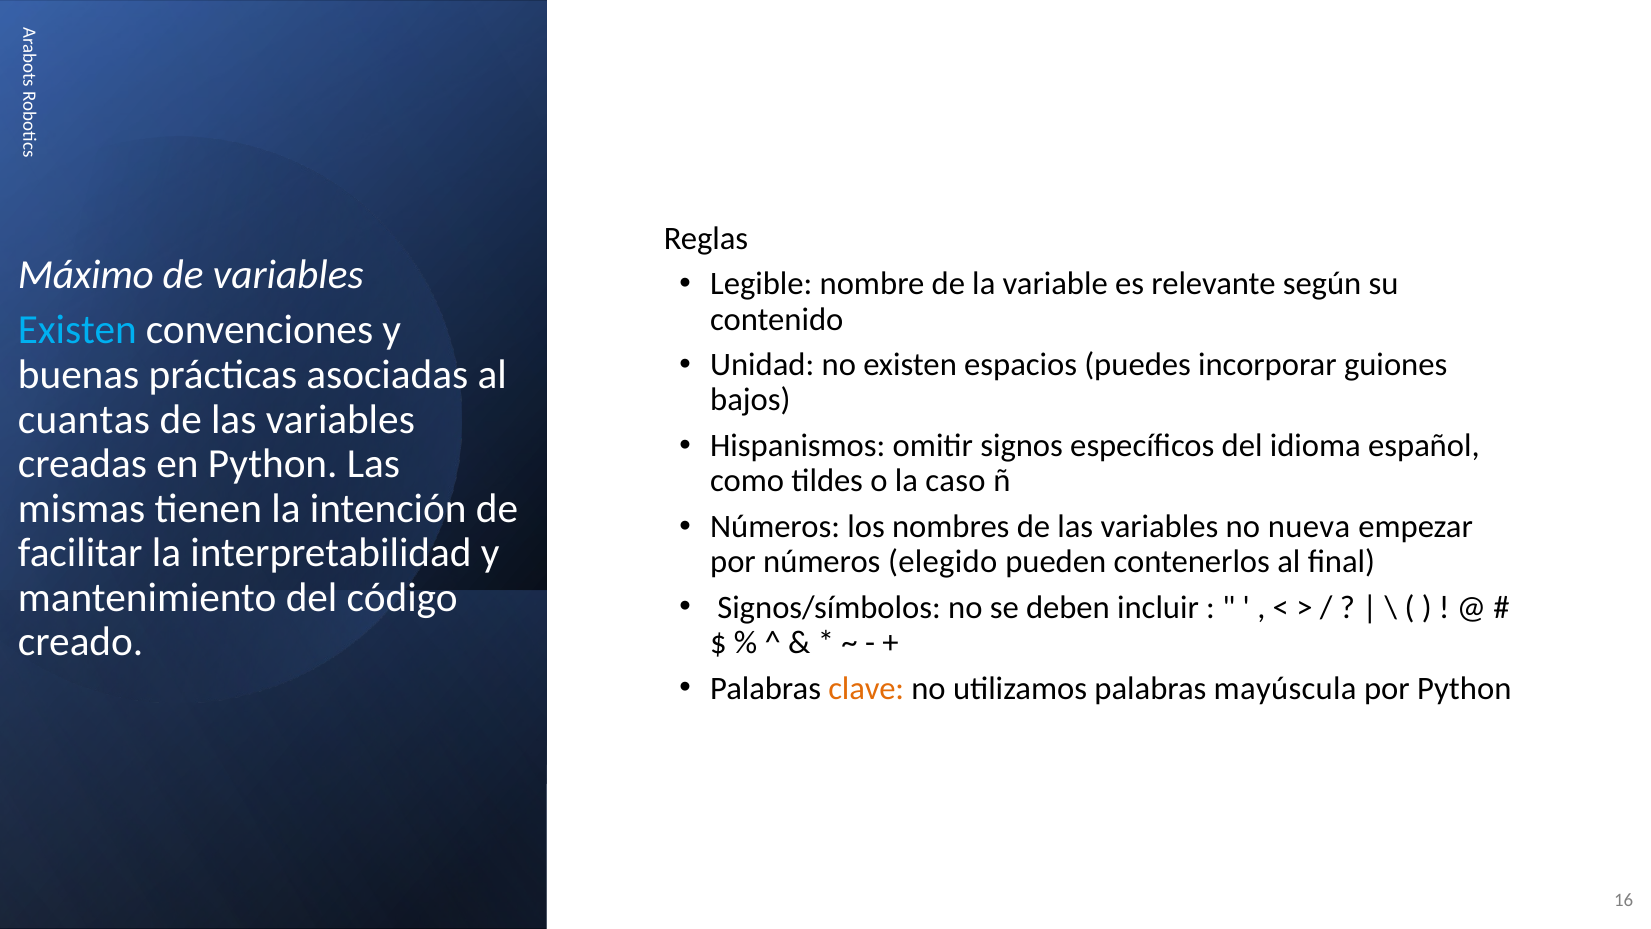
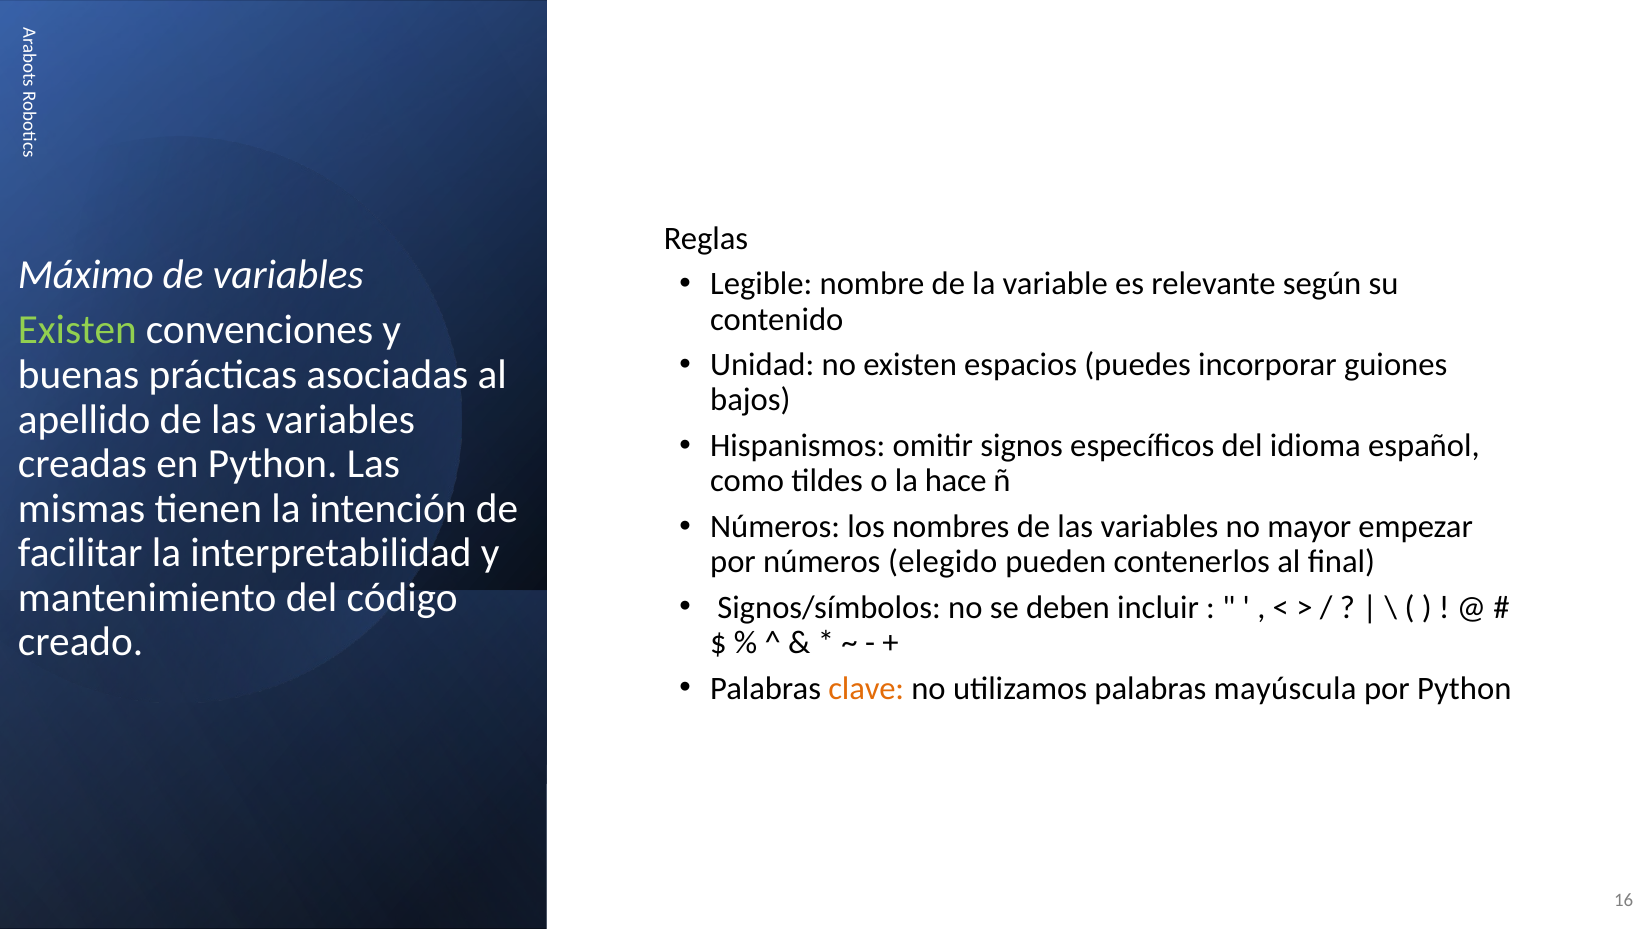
Existen colour: light blue -> light green (77, 330)
cuantas: cuantas -> apellido (84, 419)
caso: caso -> hace (956, 481)
nueva: nueva -> mayor (1309, 526)
